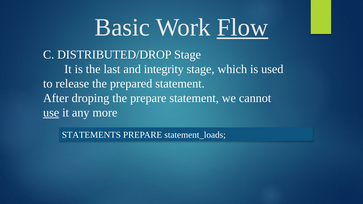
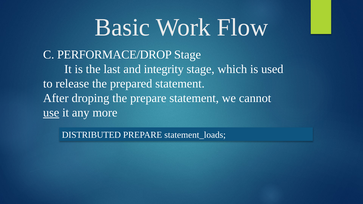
Flow underline: present -> none (243, 28)
DISTRIBUTED/DROP: DISTRIBUTED/DROP -> PERFORMACE/DROP (114, 55)
STATEMENTS: STATEMENTS -> DISTRIBUTED (91, 135)
